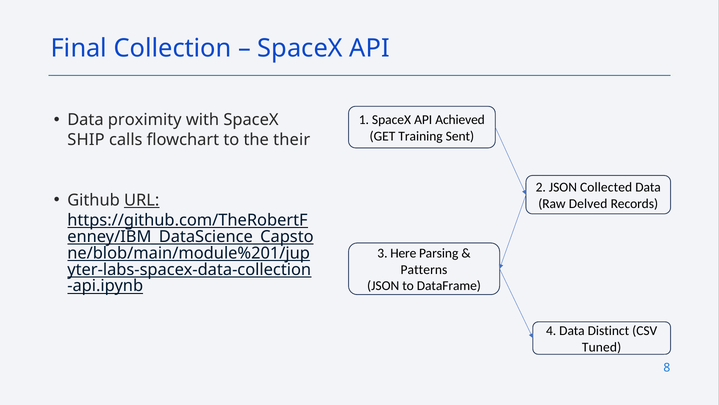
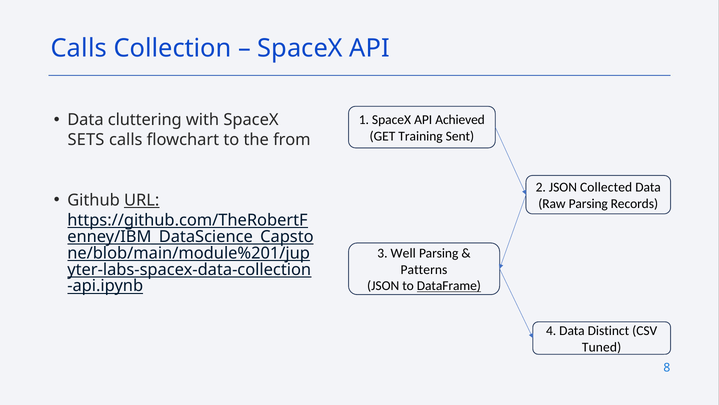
Final: Final -> Calls (79, 48)
proximity: proximity -> cluttering (145, 120)
SHIP: SHIP -> SETS (86, 140)
their: their -> from (292, 140)
Raw Delved: Delved -> Parsing (588, 203)
Here: Here -> Well (403, 253)
DataFrame underline: none -> present (449, 286)
